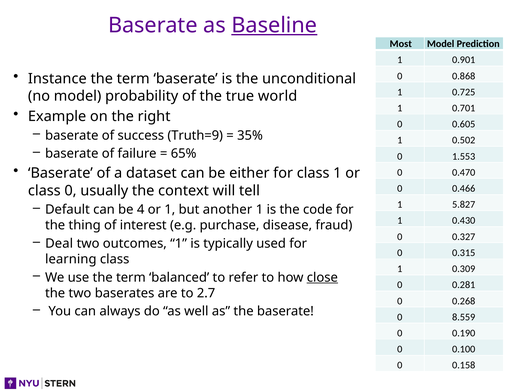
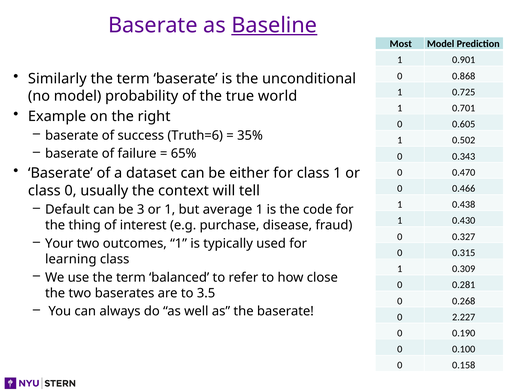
Instance: Instance -> Similarly (57, 79)
Truth=9: Truth=9 -> Truth=6 (195, 135)
1.553: 1.553 -> 0.343 (464, 156)
5.827: 5.827 -> 0.438 (464, 204)
4: 4 -> 3 (141, 209)
another: another -> average (228, 209)
Deal: Deal -> Your (59, 243)
close underline: present -> none (322, 277)
2.7: 2.7 -> 3.5 (206, 293)
8.559: 8.559 -> 2.227 (464, 317)
